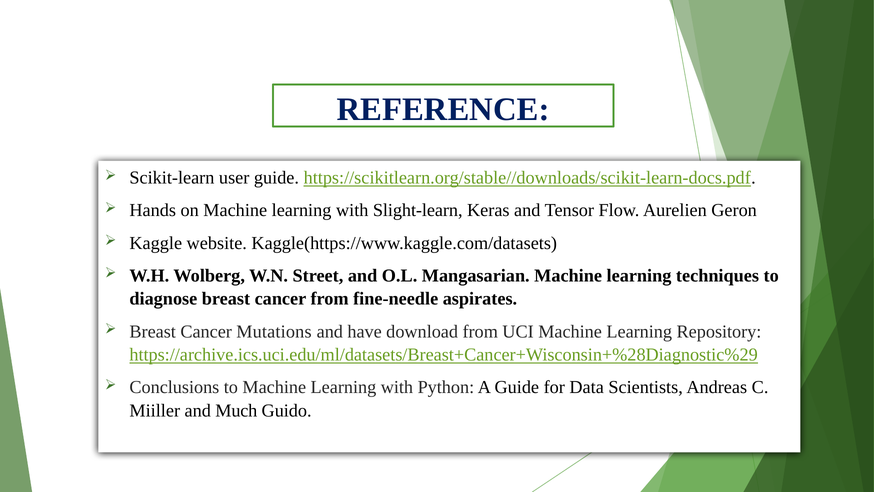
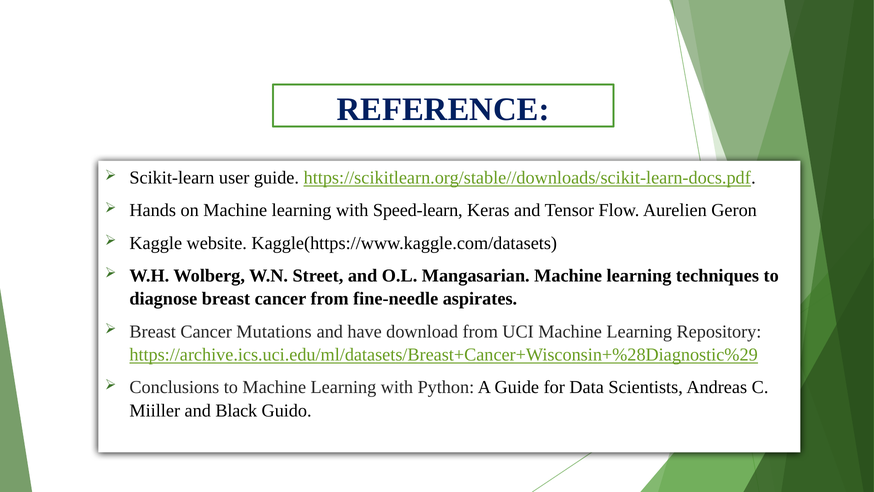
Slight-learn: Slight-learn -> Speed-learn (418, 210)
Much: Much -> Black (236, 411)
